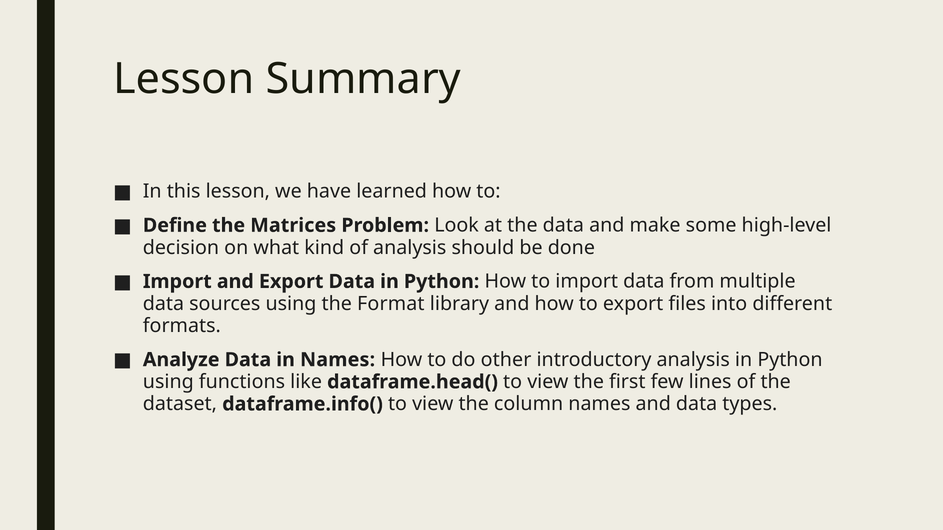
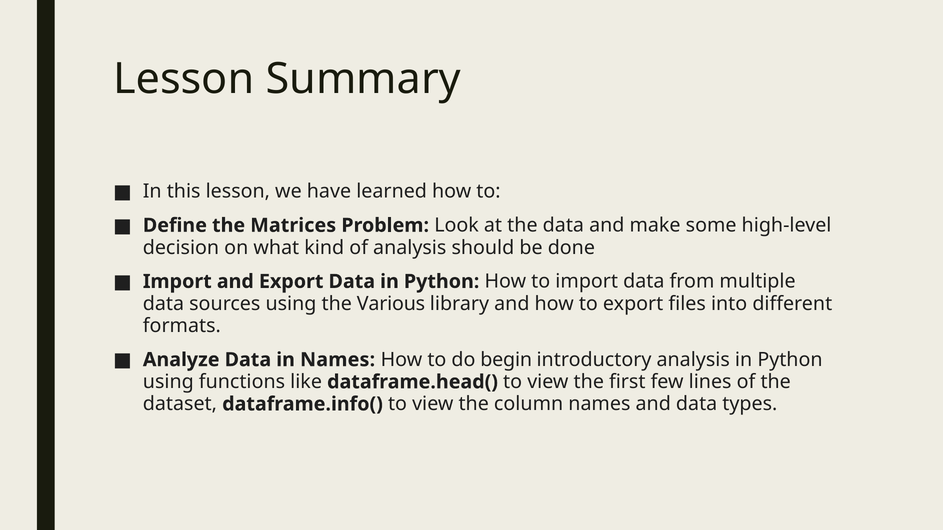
Format: Format -> Various (391, 304)
other: other -> begin (506, 360)
